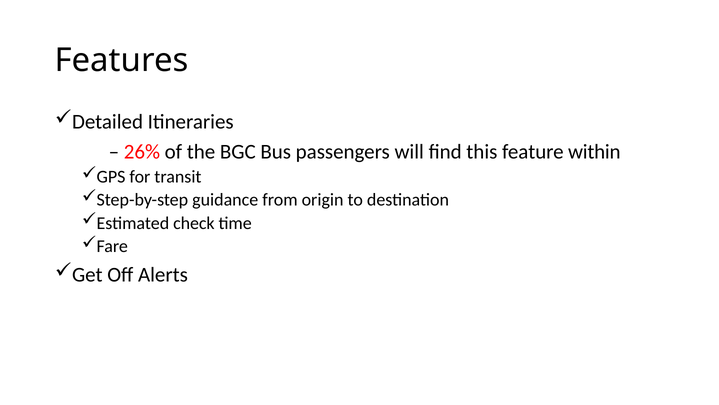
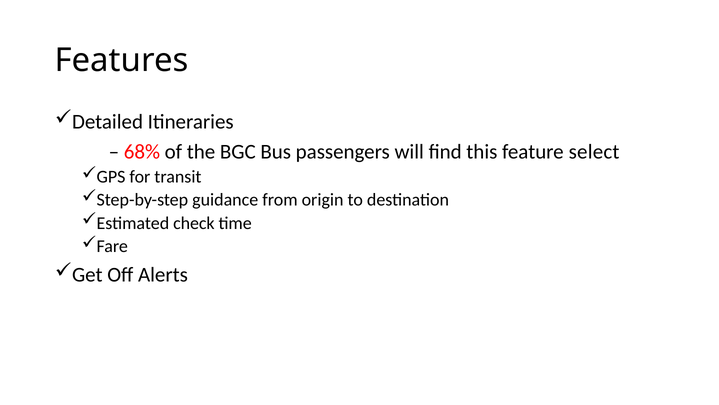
26%: 26% -> 68% (142, 152)
within: within -> select (594, 152)
